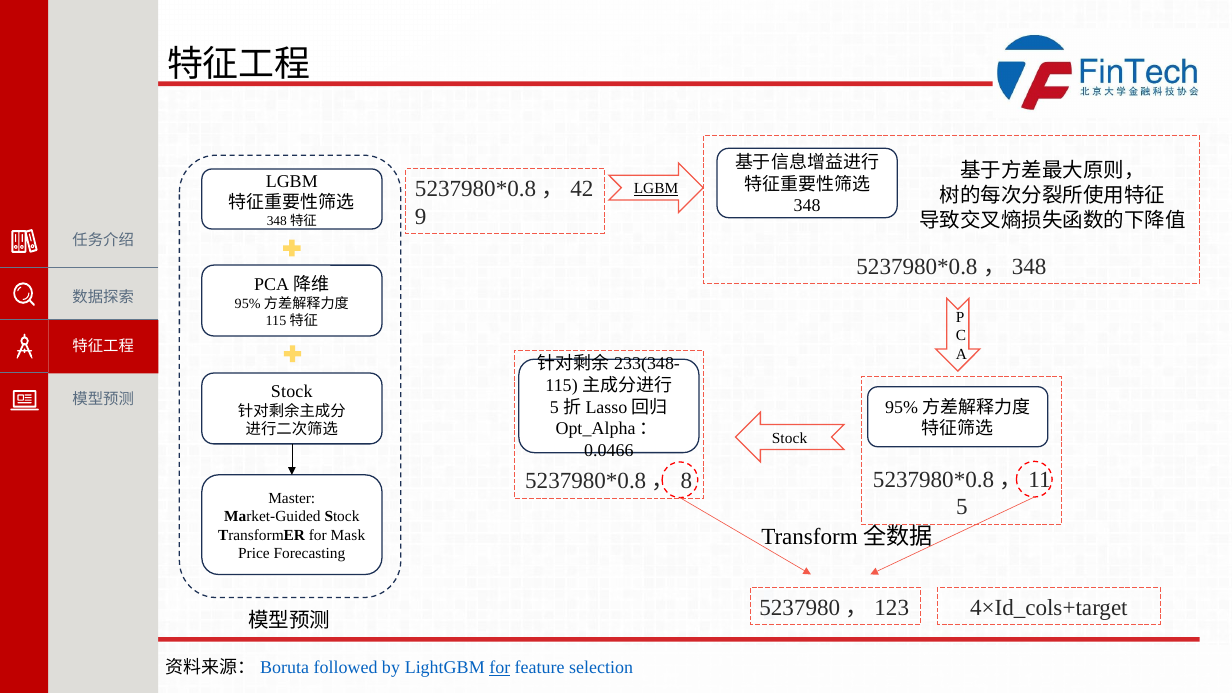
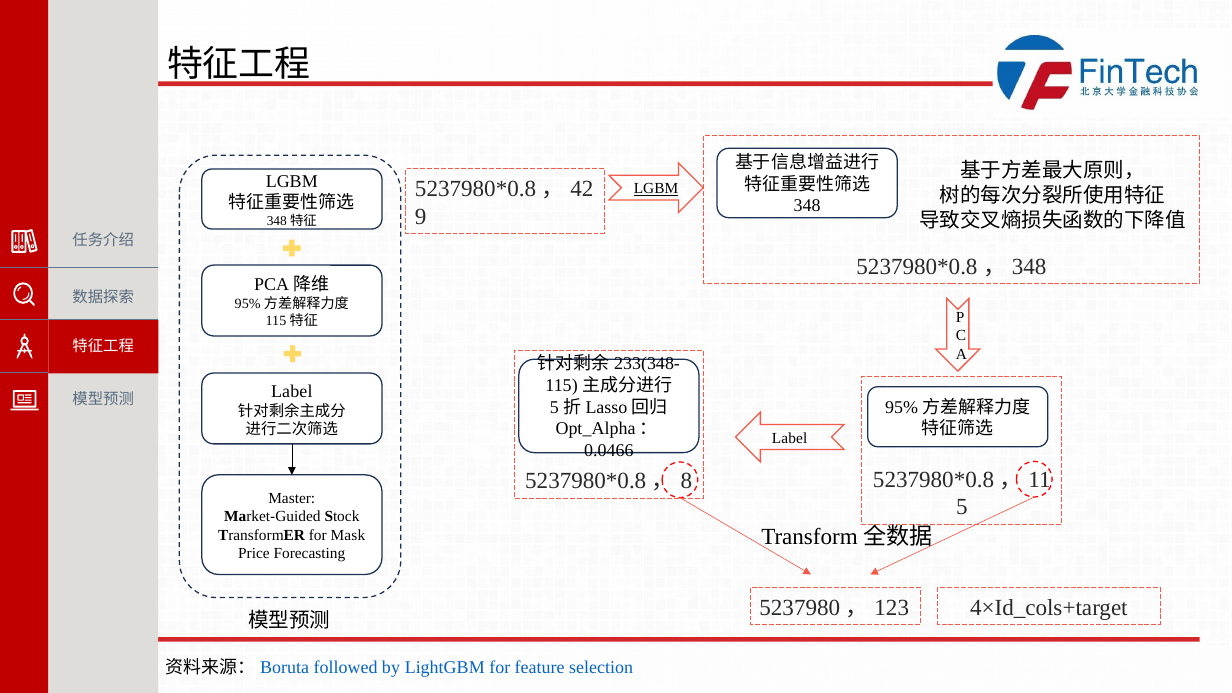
Stock: Stock -> Label (292, 391)
Stock: Stock -> Label (790, 438)
for underline: present -> none (500, 667)
